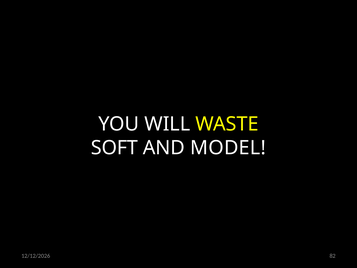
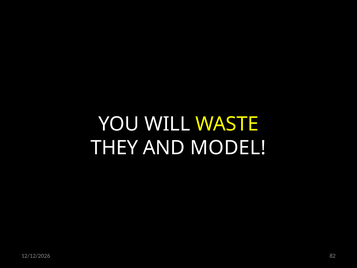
SOFT: SOFT -> THEY (114, 148)
